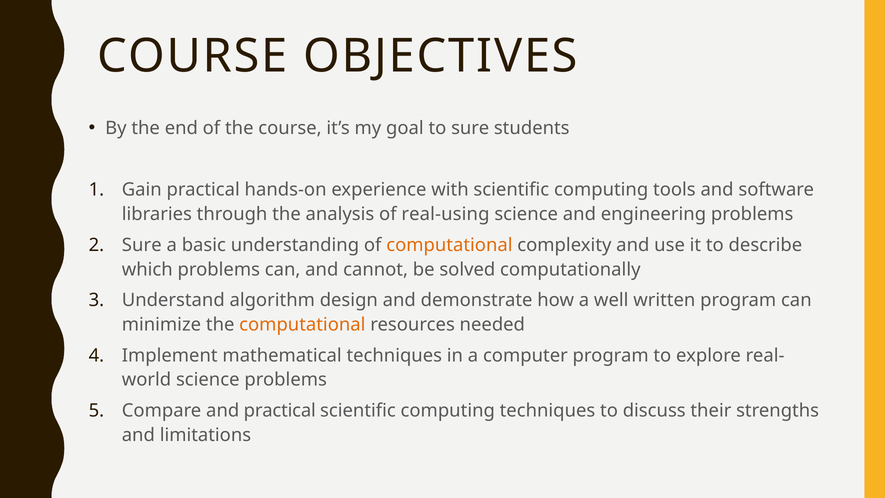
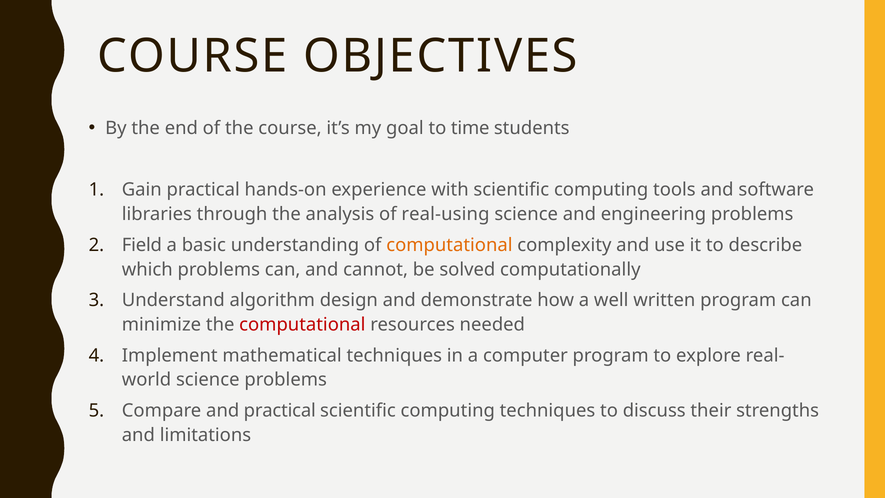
to sure: sure -> time (470, 128)
Sure: Sure -> Field (142, 245)
computational colour: orange -> red (302, 325)
